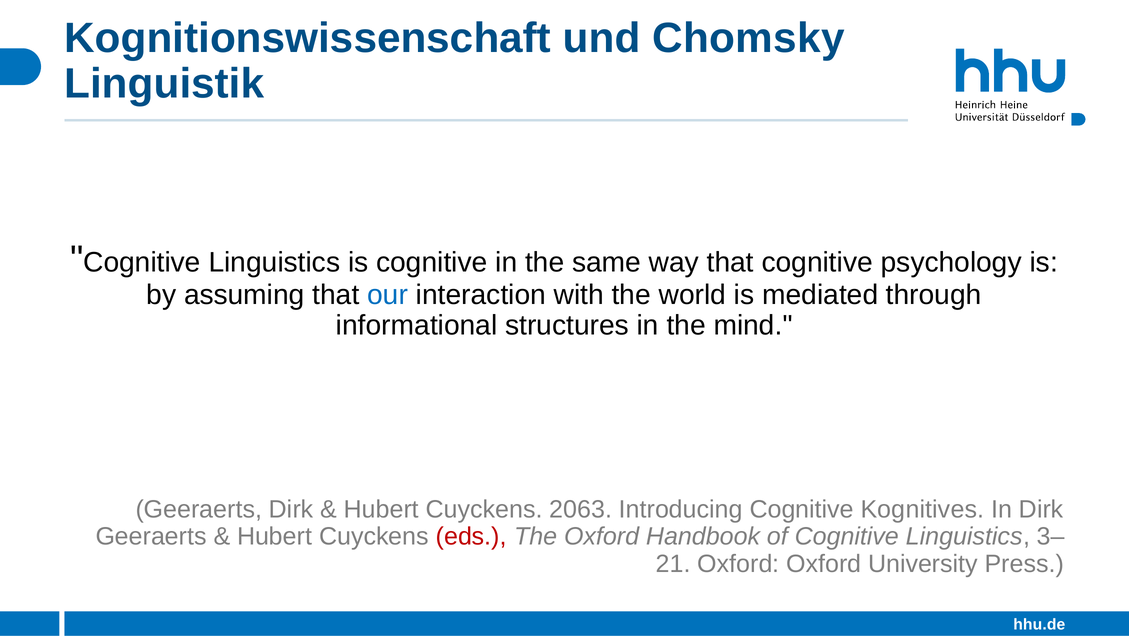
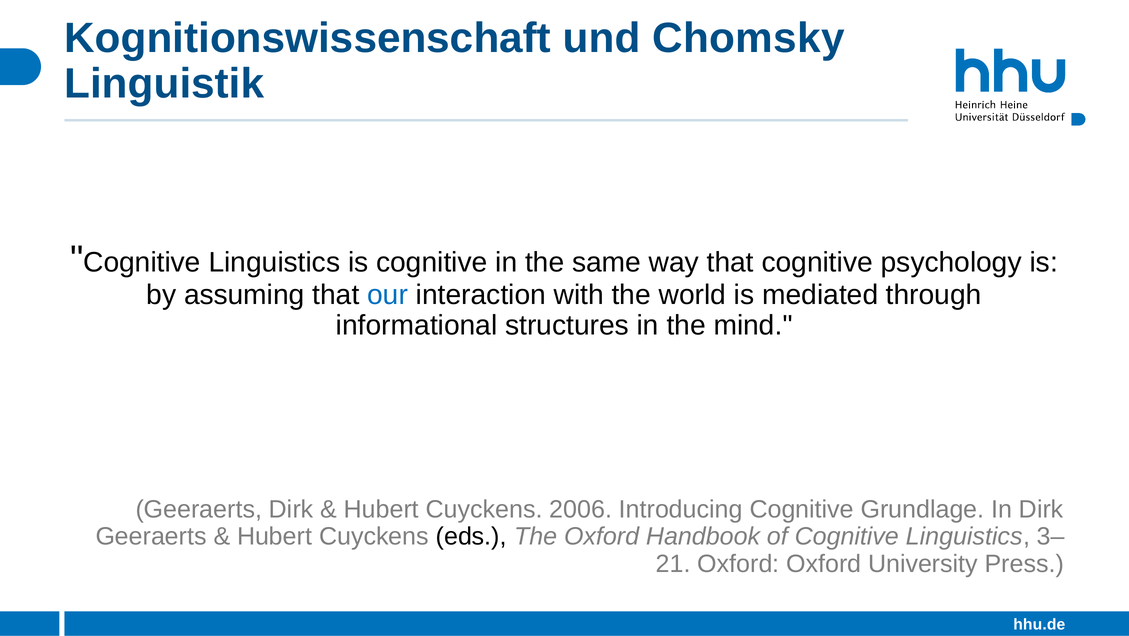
2063: 2063 -> 2006 (581, 509)
Kognitives: Kognitives -> Grundlage (922, 509)
eds colour: red -> black (471, 537)
